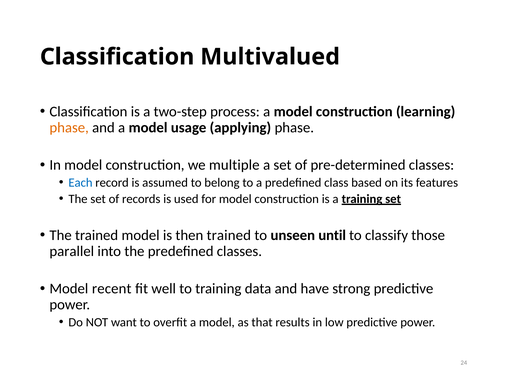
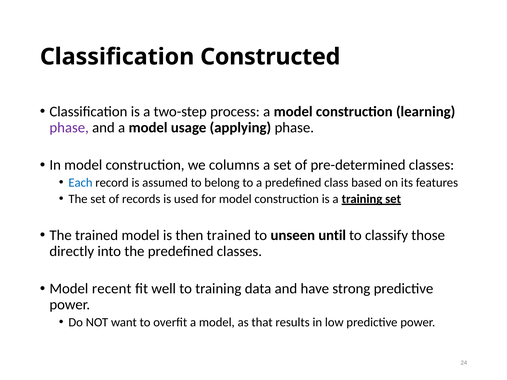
Multivalued: Multivalued -> Constructed (270, 57)
phase colour: orange -> purple (69, 128)
multiple: multiple -> columns (234, 165)
parallel: parallel -> directly (72, 251)
